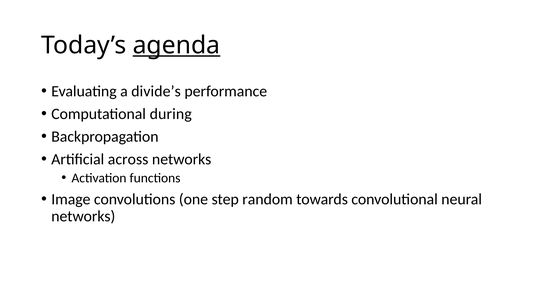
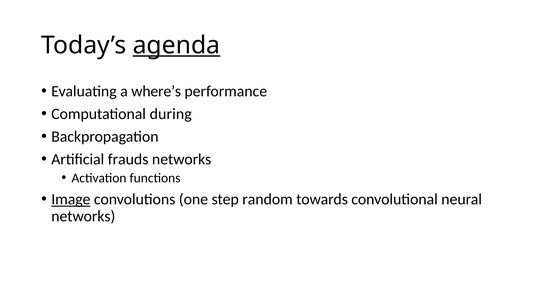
divide’s: divide’s -> where’s (156, 91)
across: across -> frauds (128, 159)
Image underline: none -> present (71, 199)
